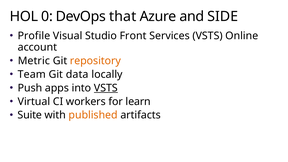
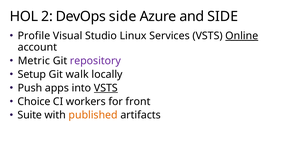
0: 0 -> 2 (47, 16)
DevOps that: that -> side (123, 16)
Front: Front -> Linux (133, 36)
Online underline: none -> present (242, 36)
repository colour: orange -> purple (95, 61)
Team: Team -> Setup (32, 74)
data: data -> walk (77, 74)
Virtual: Virtual -> Choice (34, 102)
learn: learn -> front (138, 102)
